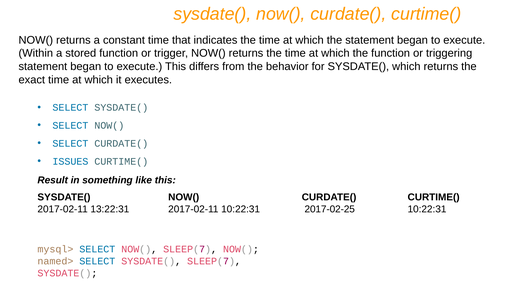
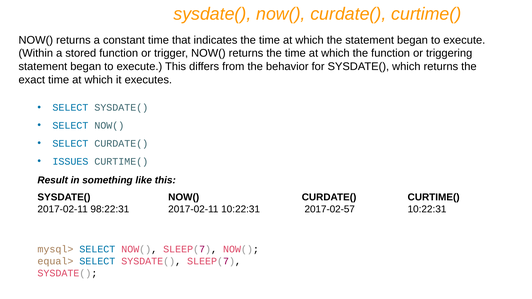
13:22:31: 13:22:31 -> 98:22:31 (110, 209)
2017-02-25: 2017-02-25 -> 2017-02-57 (330, 209)
named>: named> -> equal> (55, 261)
